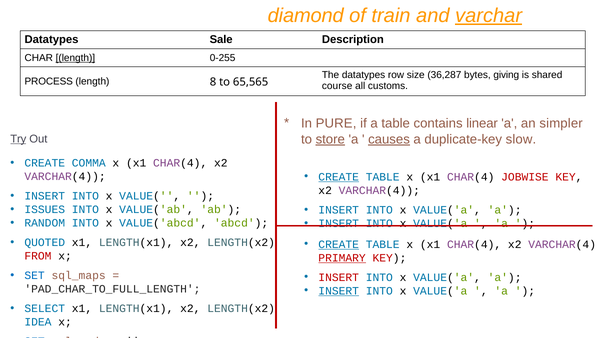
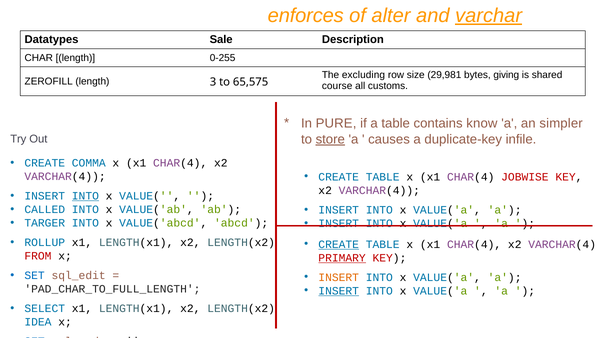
diamond: diamond -> enforces (306, 16)
train: train -> alter (391, 16)
length underline: present -> none (75, 58)
The datatypes: datatypes -> excluding (363, 75)
36,287: 36,287 -> 29,981 (444, 75)
PROCESS: PROCESS -> ZEROFILL (49, 81)
8: 8 -> 3 (213, 82)
65,565: 65,565 -> 65,575 (251, 82)
linear: linear -> know (482, 124)
causes underline: present -> none (389, 140)
slow: slow -> infile (521, 140)
Try underline: present -> none (18, 139)
CREATE underline: present -> none (339, 177)
INTO underline: none -> present (85, 196)
ISSUES: ISSUES -> CALLED (45, 210)
RANDOM: RANDOM -> TARGER (45, 223)
QUOTED: QUOTED -> ROLLUP (45, 243)
sql_maps: sql_maps -> sql_edit (79, 276)
INSERT colour: red -> orange (339, 278)
